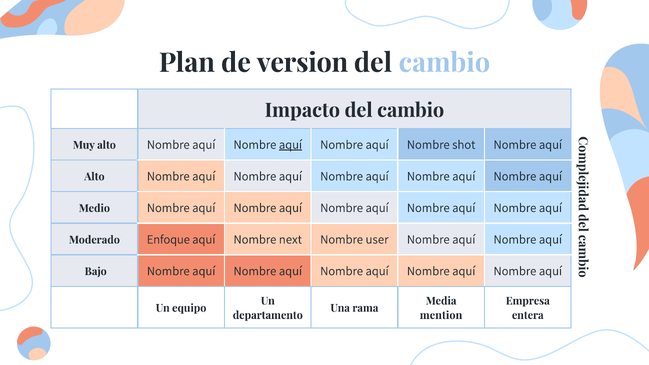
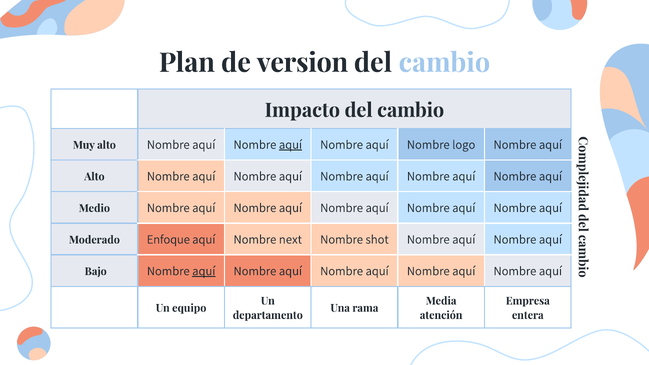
shot: shot -> logo (464, 145)
user: user -> shot (377, 239)
aquí underline: none -> present (204, 271)
mention: mention -> atención (441, 315)
